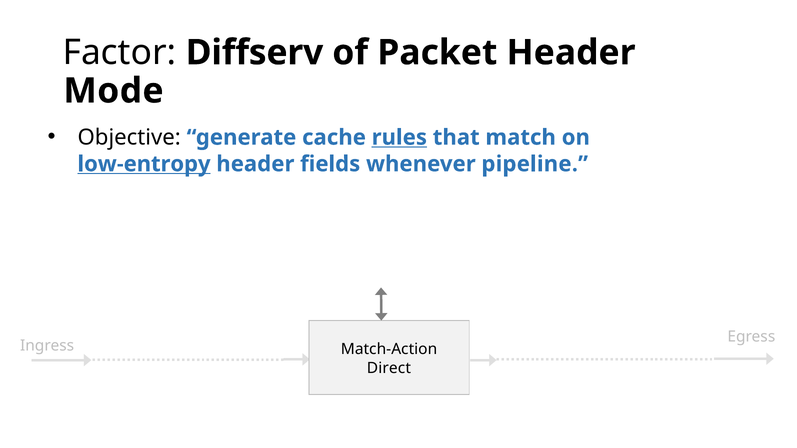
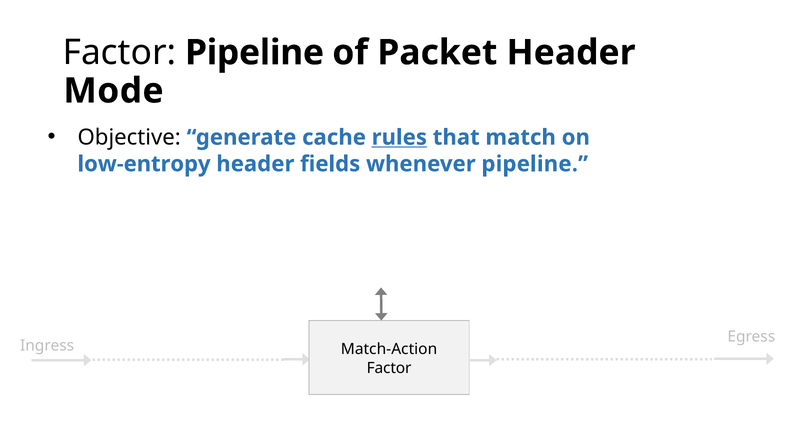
Factor Diffserv: Diffserv -> Pipeline (255, 53)
low-entropy underline: present -> none (144, 164)
Direct: Direct -> Factor (389, 368)
